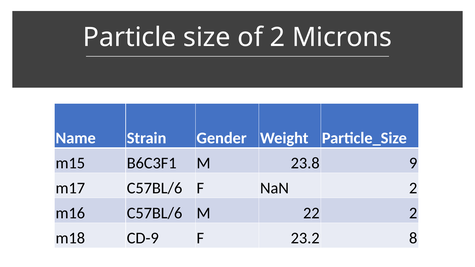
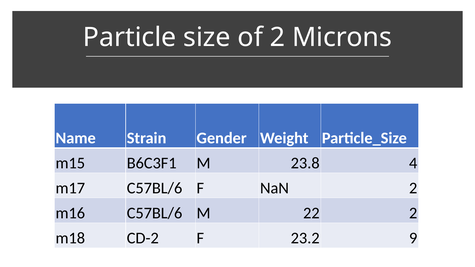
9: 9 -> 4 (413, 163)
CD-9: CD-9 -> CD-2 (143, 238)
8: 8 -> 9 (413, 238)
